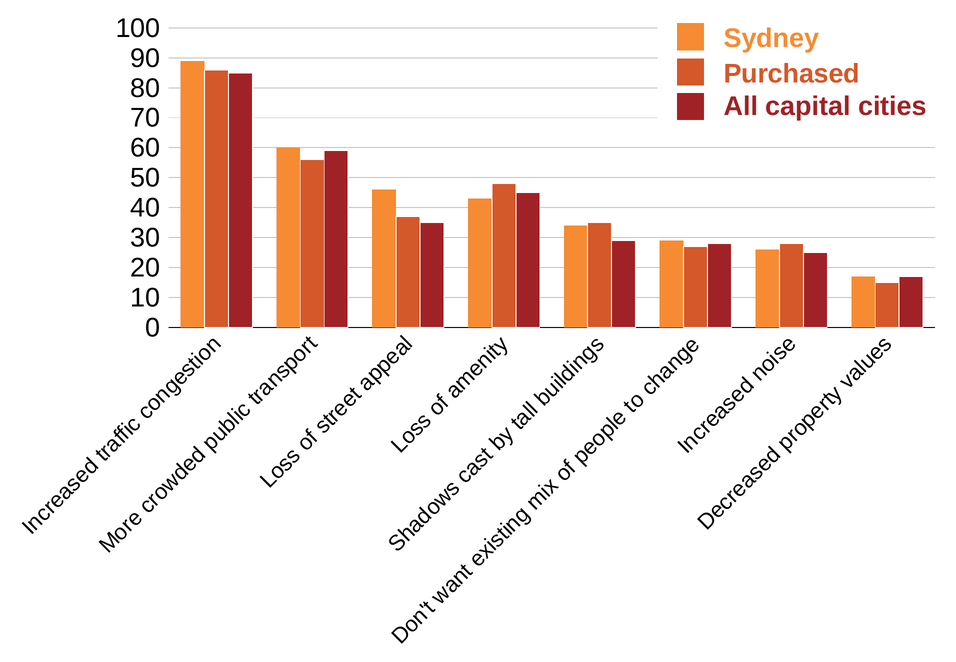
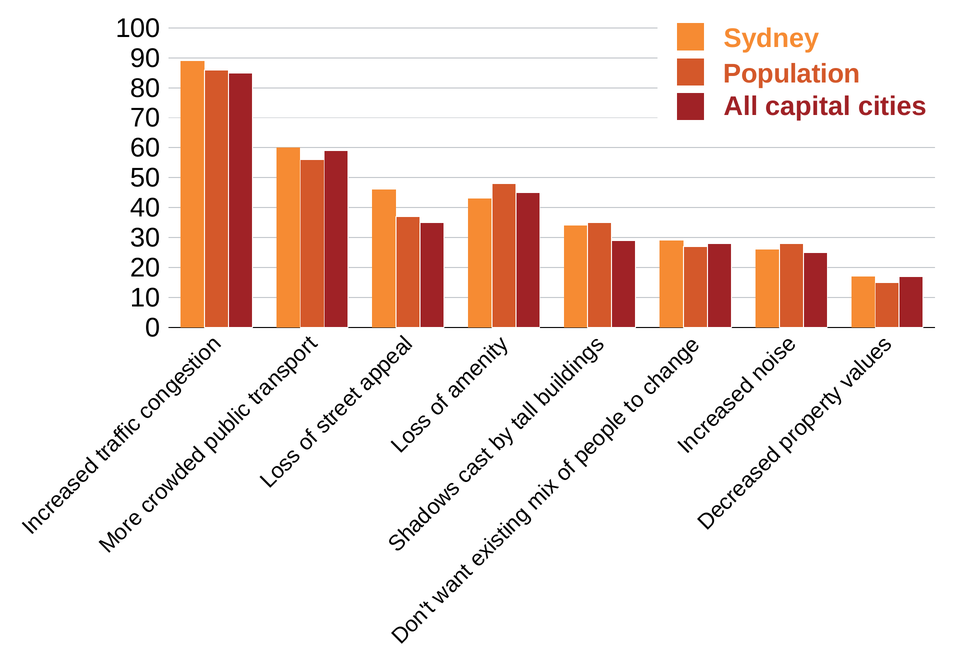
Purchased: Purchased -> Population (792, 74)
